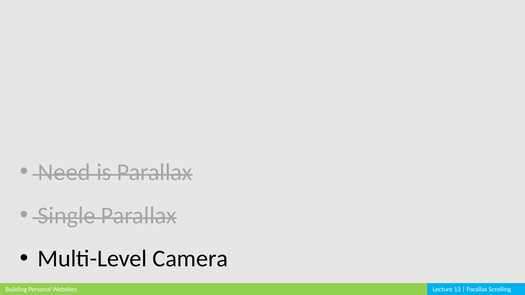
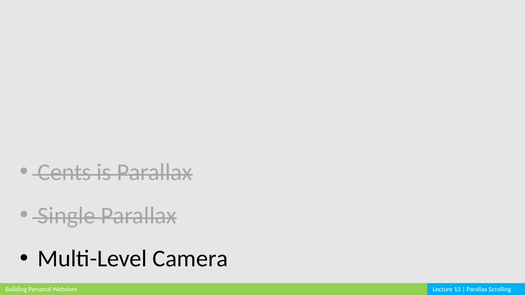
Need: Need -> Cents (64, 172)
